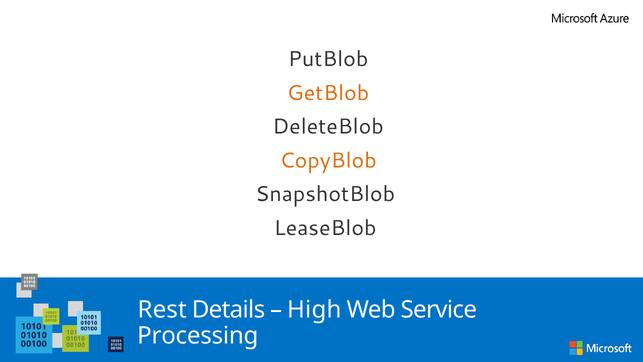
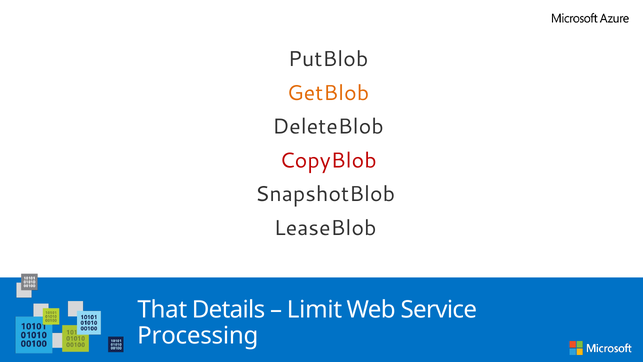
CopyBlob colour: orange -> red (328, 160)
Rest: Rest -> That (162, 309)
High: High -> Limit (314, 309)
